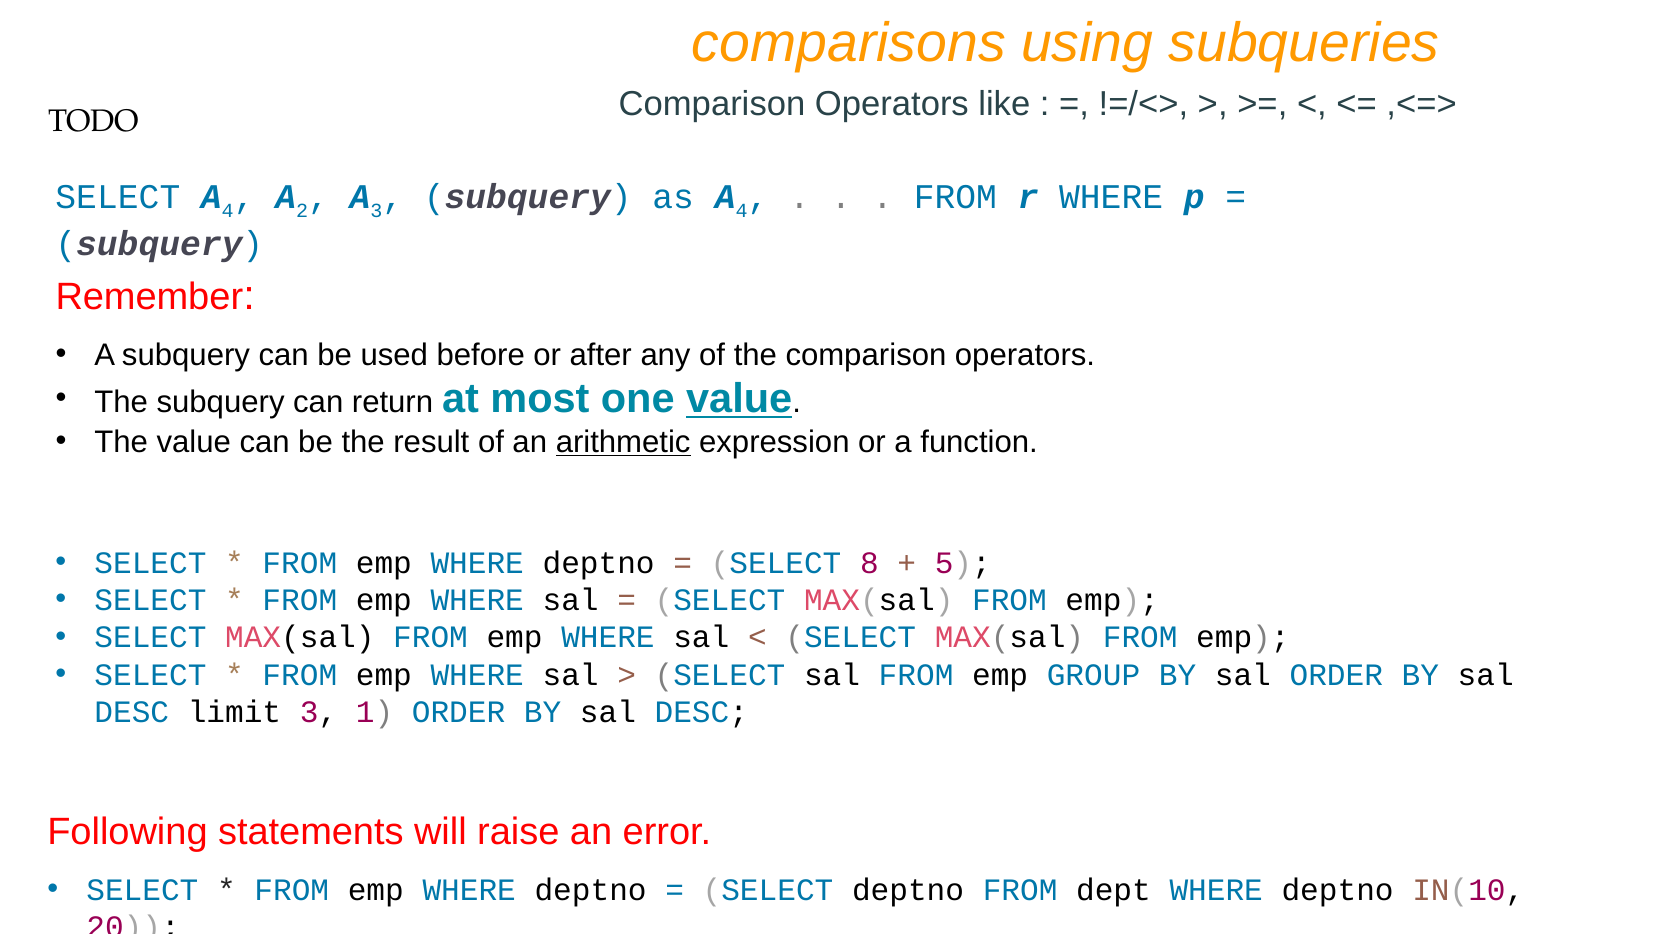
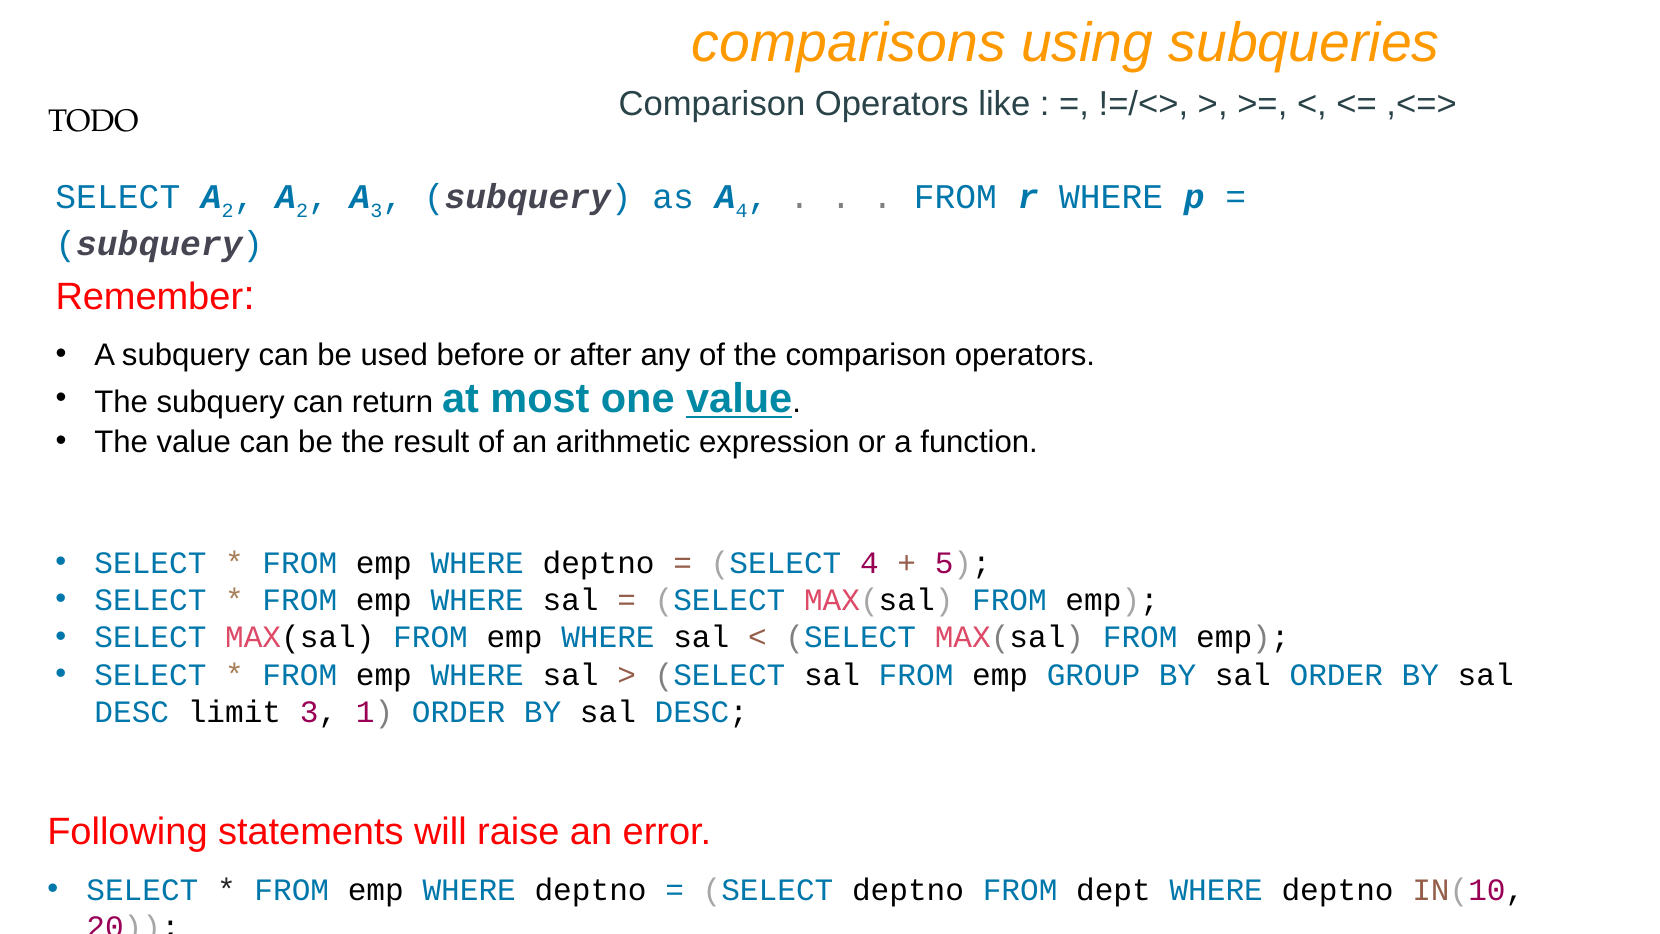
SELECT A 4: 4 -> 2 (228, 210)
arithmetic underline: present -> none (623, 442)
SELECT 8: 8 -> 4 (869, 563)
